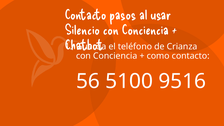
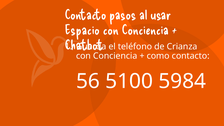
Silencio: Silencio -> Espacio (82, 30)
9516: 9516 -> 5984 (182, 81)
